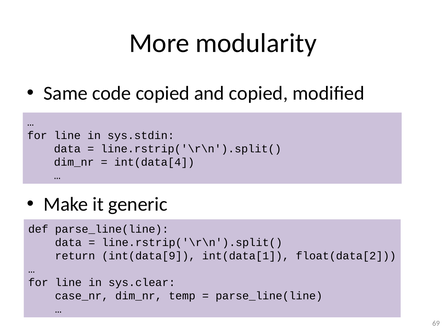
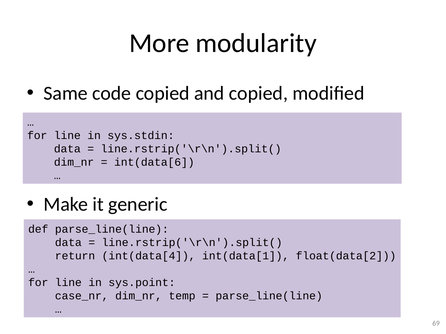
int(data[4: int(data[4 -> int(data[6 (154, 163)
int(data[9: int(data[9 -> int(data[4 (149, 256)
sys.clear: sys.clear -> sys.point (142, 283)
